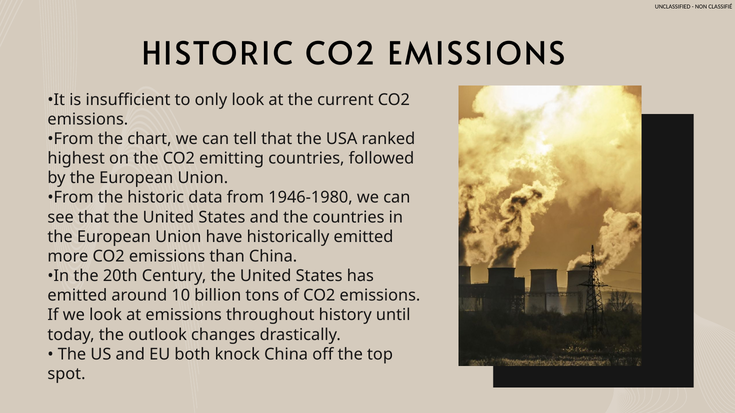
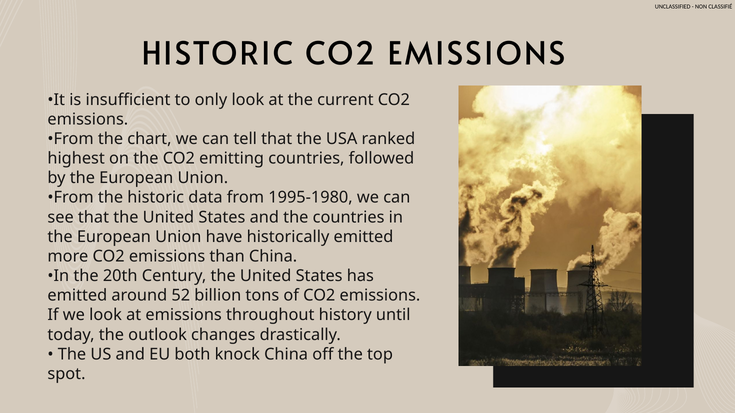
1946-1980: 1946-1980 -> 1995-1980 (311, 198)
10: 10 -> 52 (181, 296)
